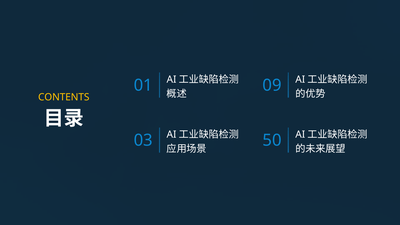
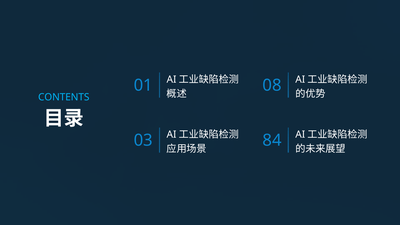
09: 09 -> 08 (272, 85)
CONTENTS colour: yellow -> light blue (64, 97)
50: 50 -> 84 (272, 140)
